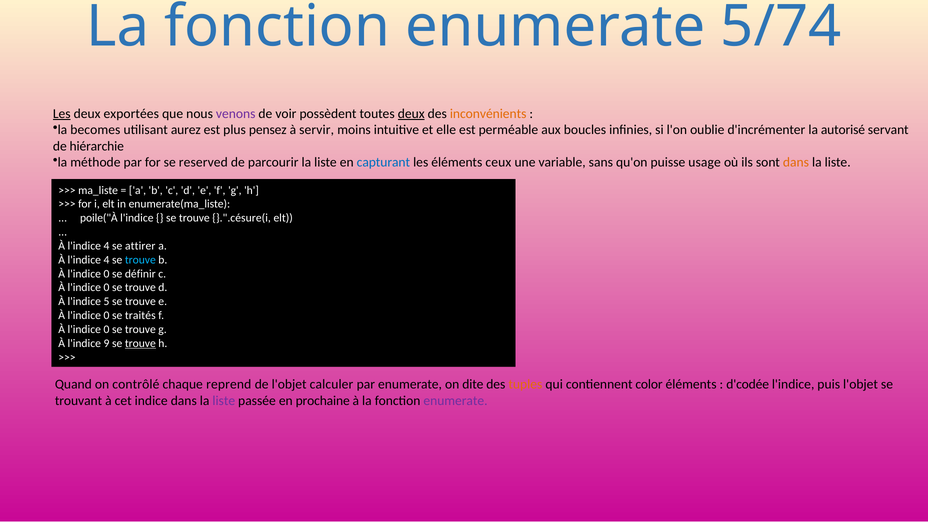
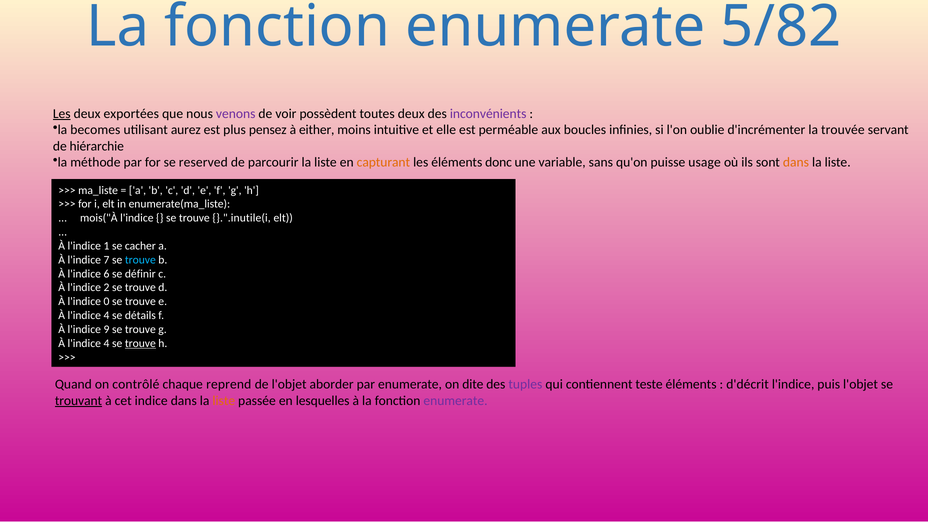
5/74: 5/74 -> 5/82 (781, 27)
deux underline: present -> none (411, 114)
inconvénients colour: orange -> purple (488, 114)
servir: servir -> either (317, 130)
autorisé: autorisé -> trouvée (843, 130)
capturant colour: blue -> orange (383, 163)
ceux: ceux -> donc (499, 163)
poile("À: poile("À -> mois("À (99, 218)
}.".césure(i: }.".césure(i -> }.".inutile(i (242, 218)
4: 4 -> 1 (107, 246)
attirer: attirer -> cacher (140, 246)
4: 4 -> 7 (107, 260)
0: 0 -> 6 (107, 274)
0: 0 -> 2 (107, 288)
5: 5 -> 0 (107, 302)
0: 0 -> 4 (107, 315)
traités: traités -> détails (140, 315)
0: 0 -> 9 (107, 329)
9: 9 -> 4 (107, 343)
calculer: calculer -> aborder (332, 384)
tuples colour: orange -> purple (525, 384)
color: color -> teste (649, 384)
d'codée: d'codée -> d'décrit (748, 384)
trouvant underline: none -> present (79, 401)
liste colour: purple -> orange (224, 401)
prochaine: prochaine -> lesquelles (323, 401)
